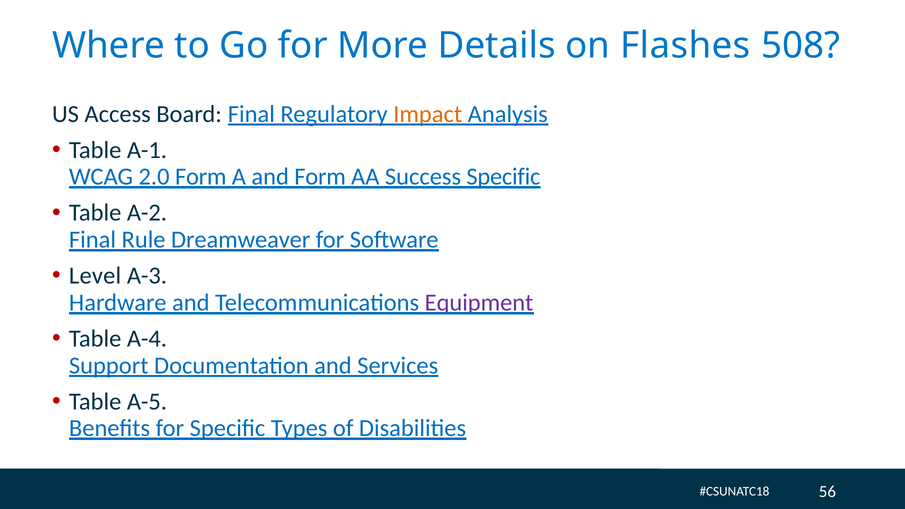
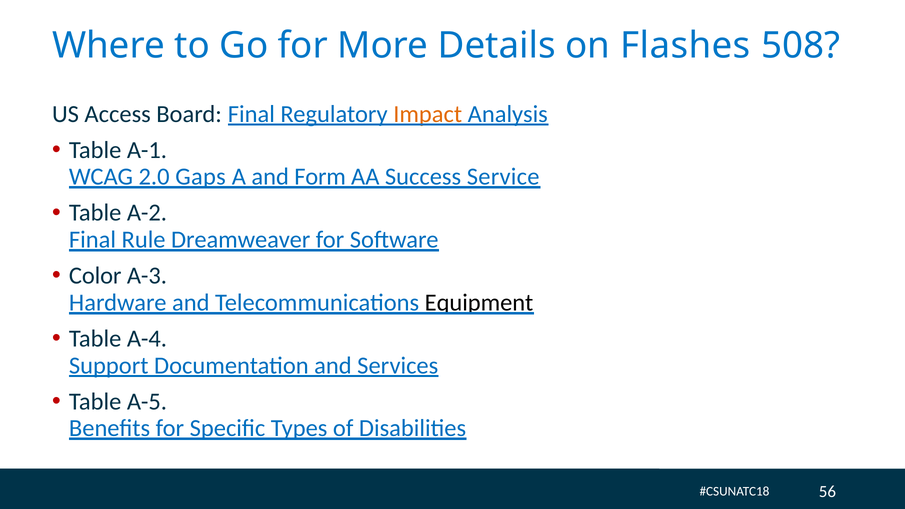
2.0 Form: Form -> Gaps (201, 177)
Success Specific: Specific -> Service (503, 177)
Level: Level -> Color (95, 276)
Equipment colour: purple -> black (479, 303)
